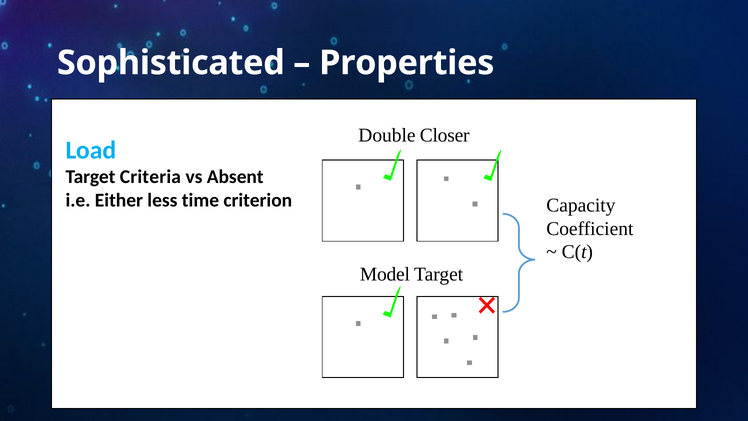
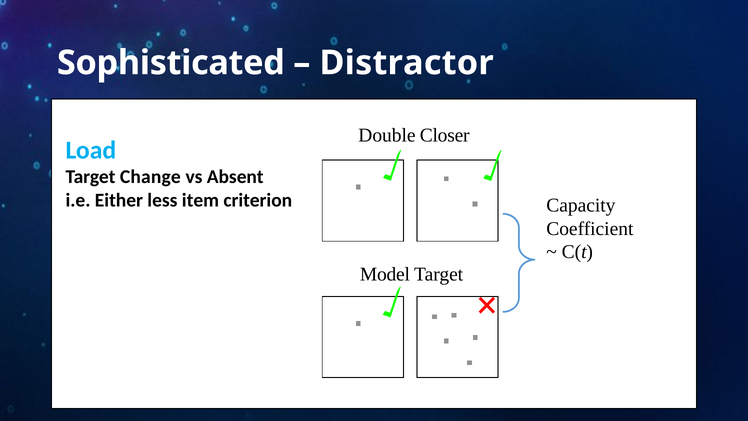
Properties: Properties -> Distractor (407, 63)
Criteria: Criteria -> Change (150, 177)
time: time -> item (200, 200)
